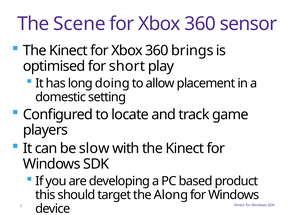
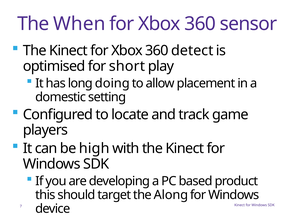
Scene: Scene -> When (79, 24)
brings: brings -> detect (192, 51)
slow: slow -> high (94, 149)
